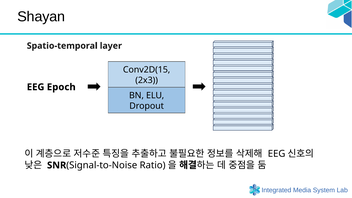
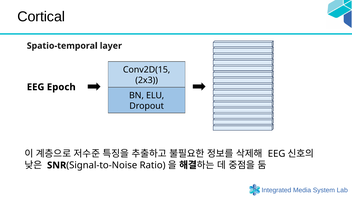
Shayan: Shayan -> Cortical (41, 17)
